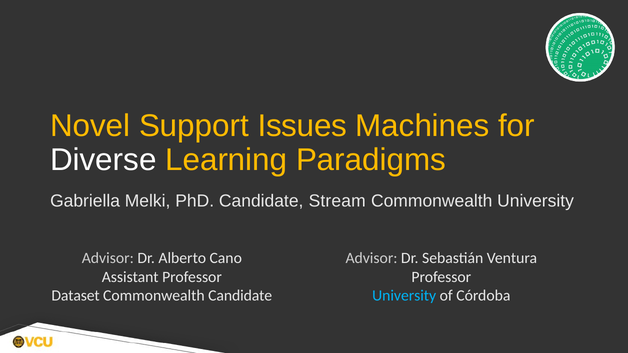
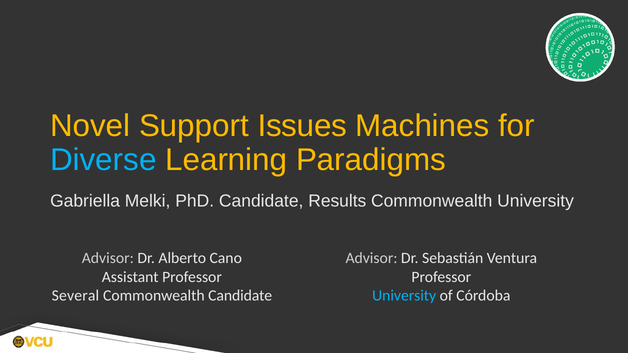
Diverse colour: white -> light blue (103, 160)
Stream: Stream -> Results (337, 201)
Dataset: Dataset -> Several (75, 296)
